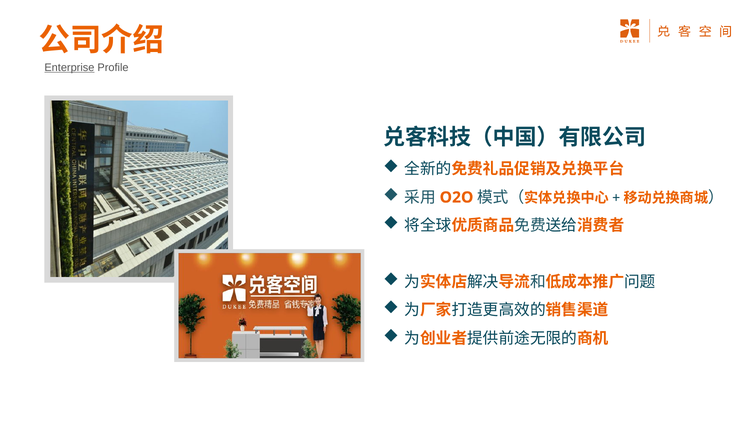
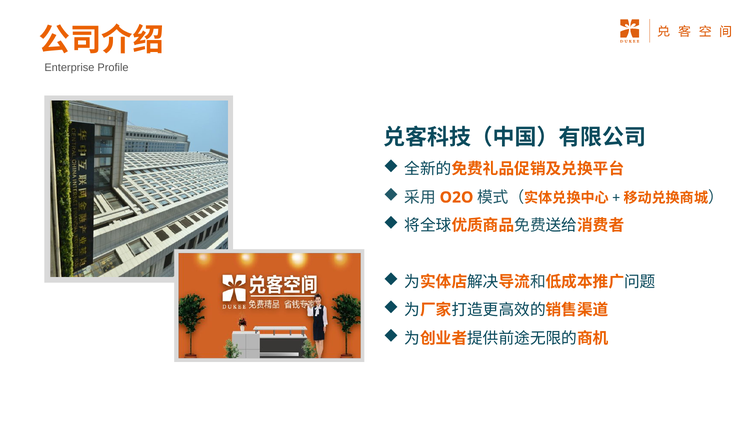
Enterprise underline: present -> none (69, 68)
